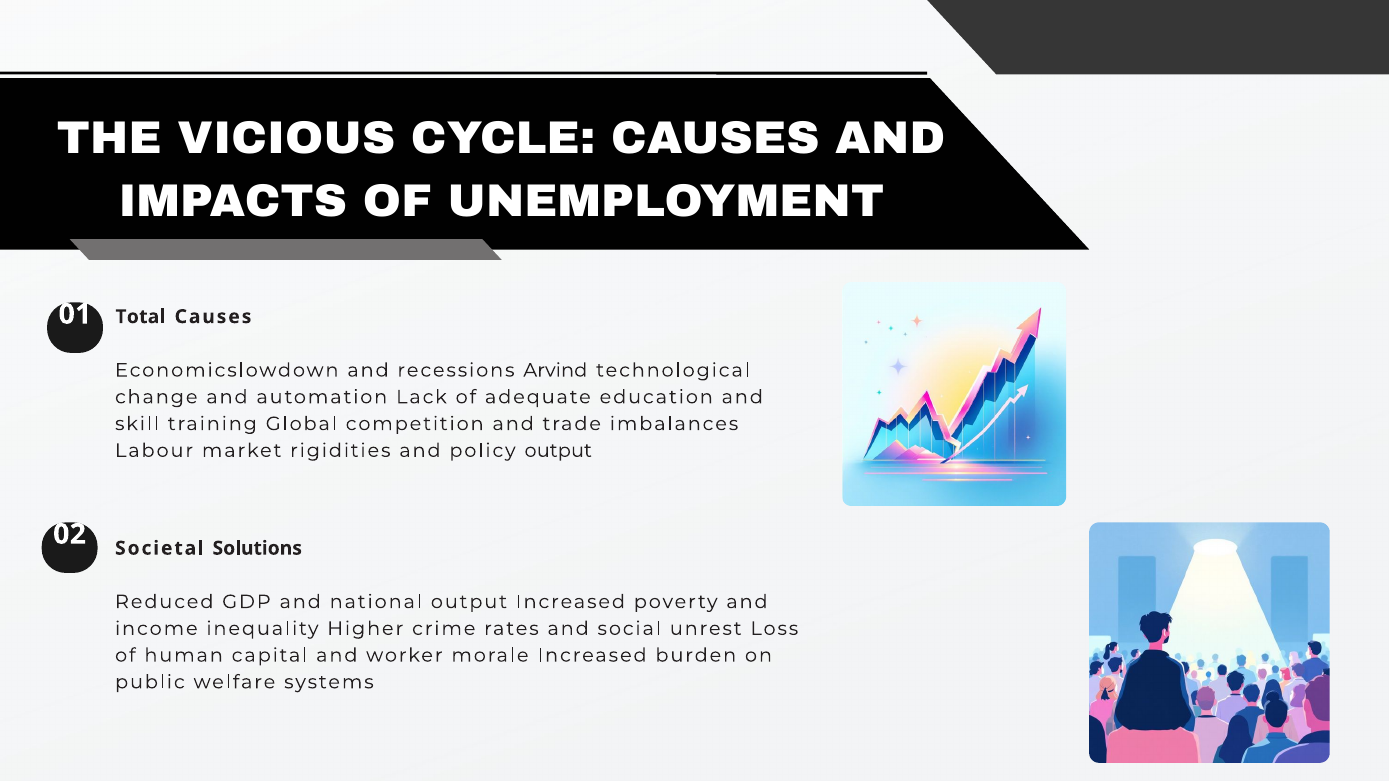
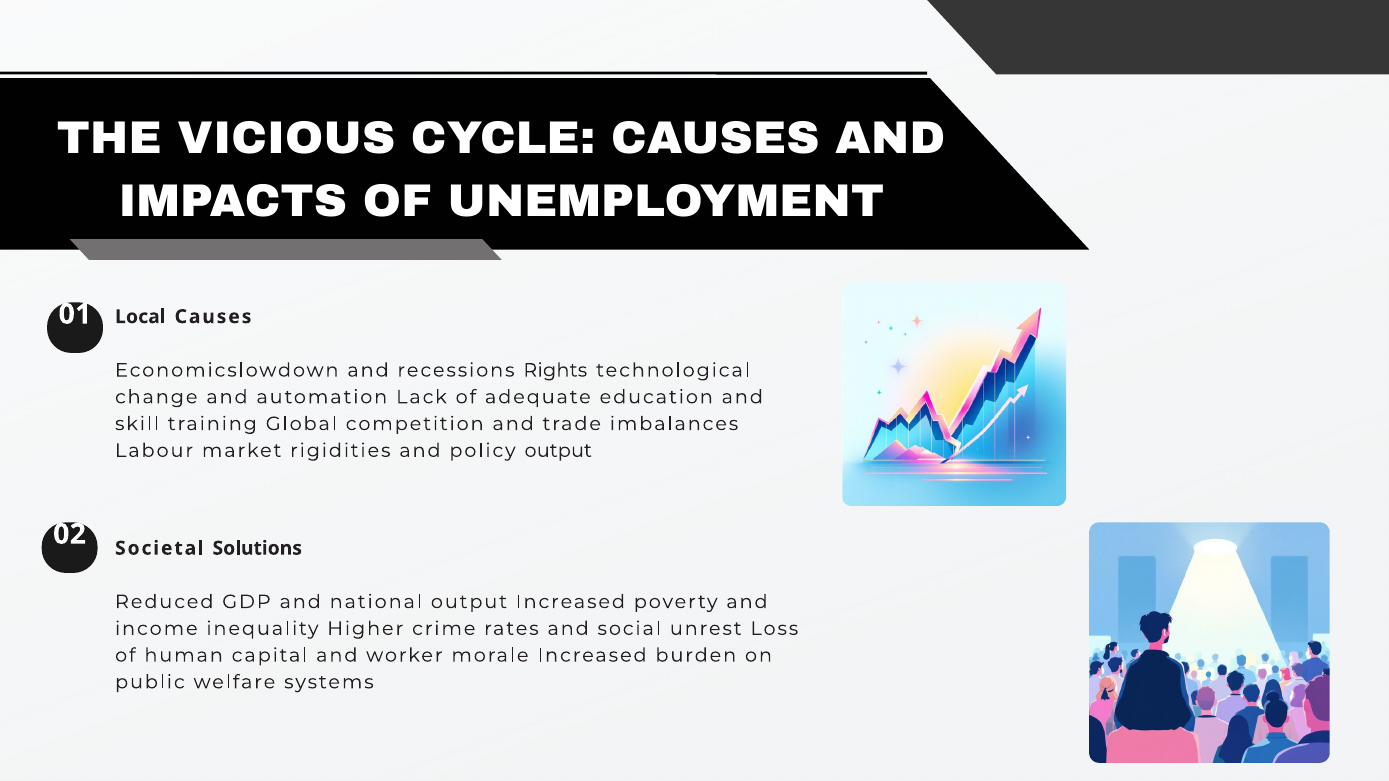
Total: Total -> Local (140, 317)
Arvind: Arvind -> Rights (555, 370)
